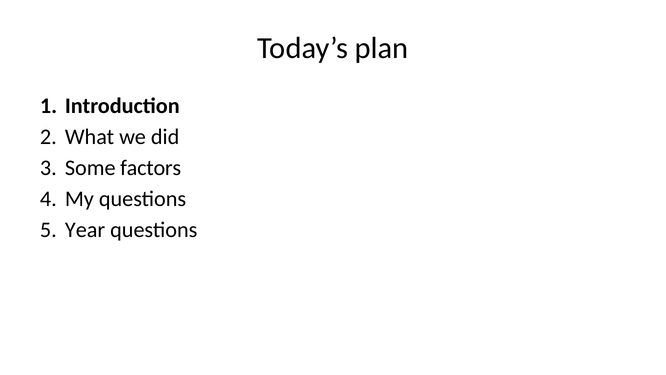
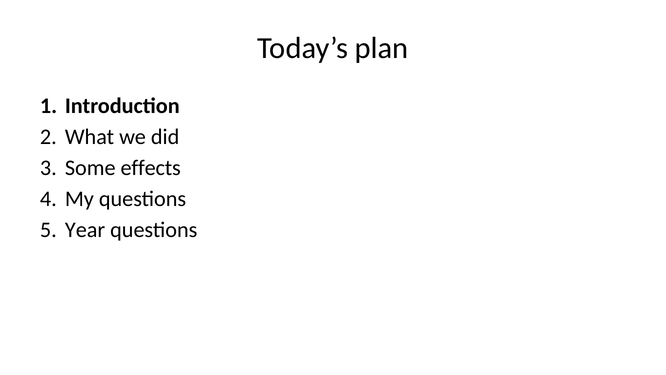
factors: factors -> effects (151, 168)
